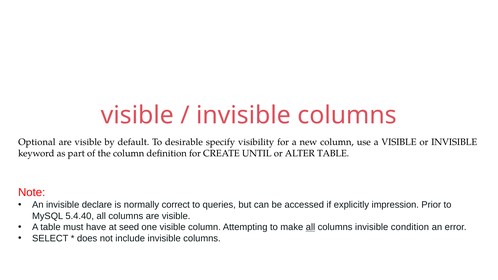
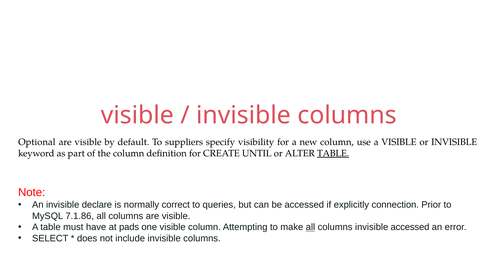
desirable: desirable -> suppliers (184, 142)
TABLE underline: none -> present (333, 153)
impression: impression -> connection (395, 205)
5.4.40: 5.4.40 -> 7.1.86 (80, 216)
seed: seed -> pads (129, 227)
invisible condition: condition -> accessed (410, 227)
